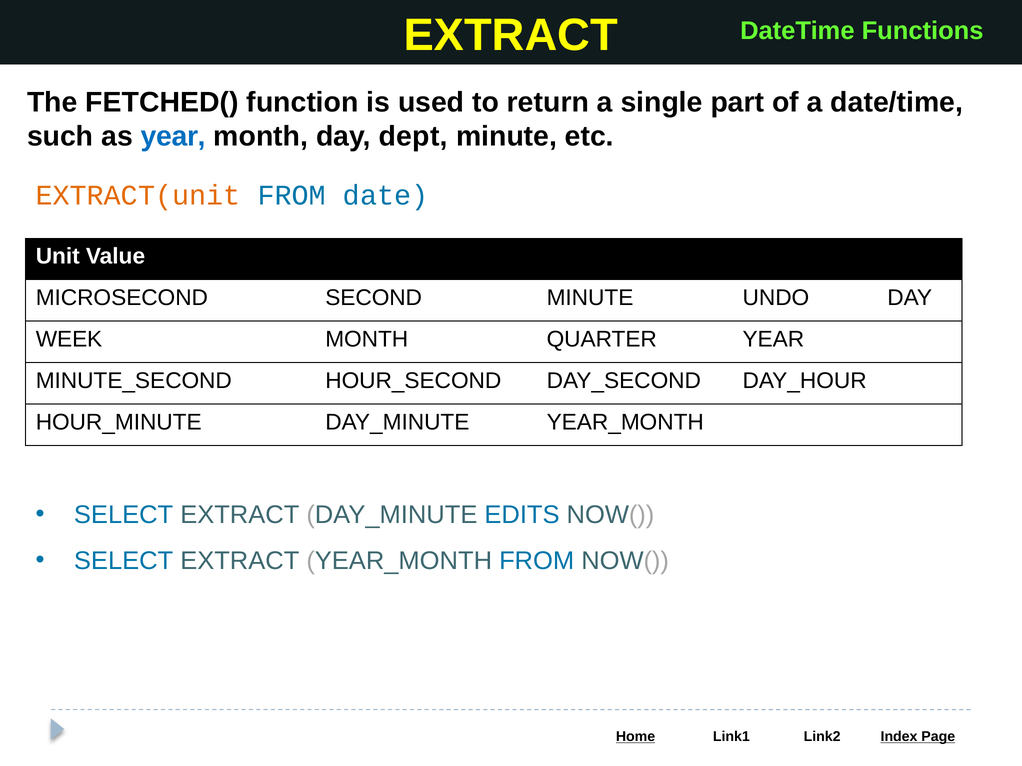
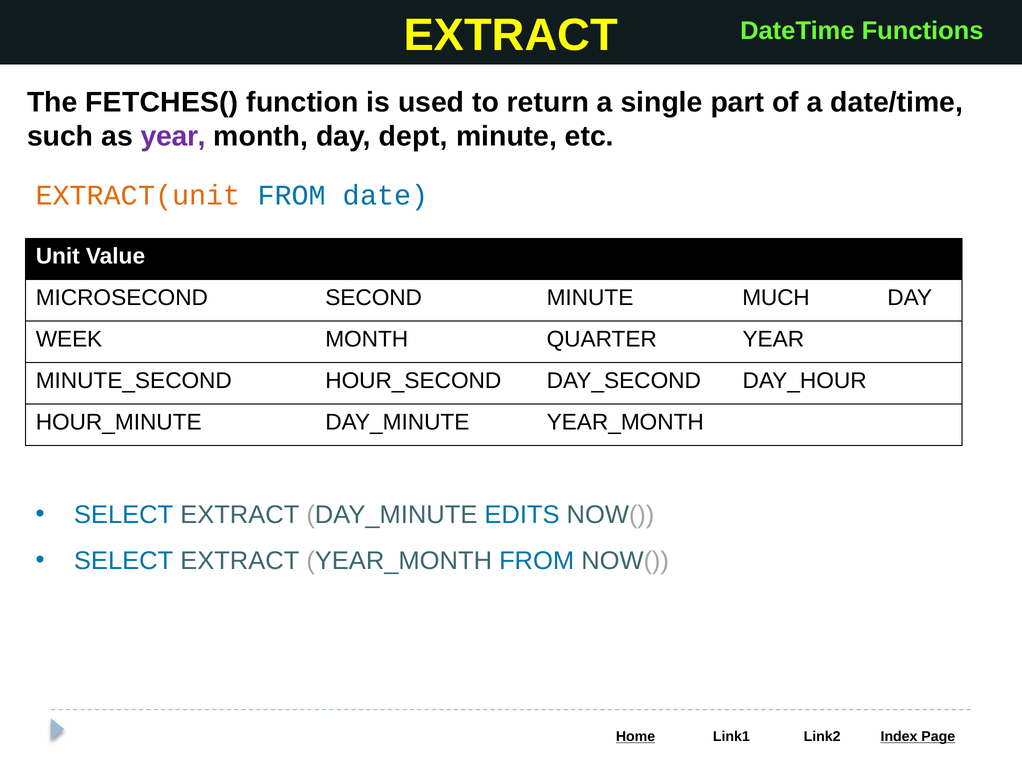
FETCHED(: FETCHED( -> FETCHES( (162, 103)
year colour: blue -> purple (173, 137)
UNDO: UNDO -> MUCH (776, 298)
